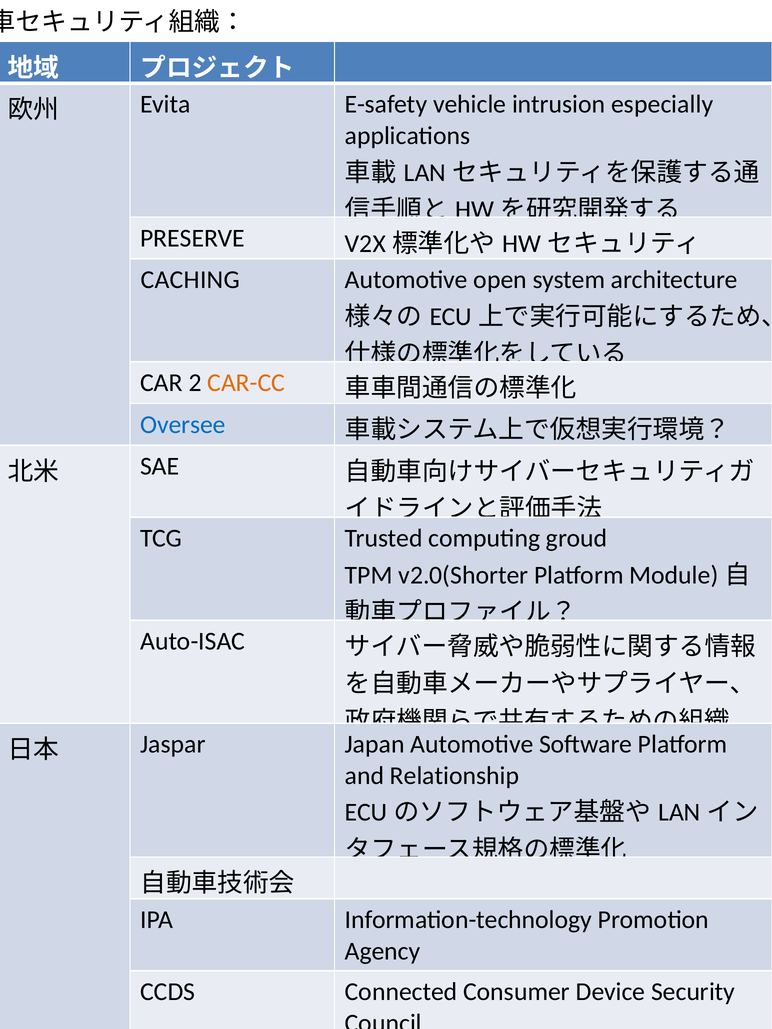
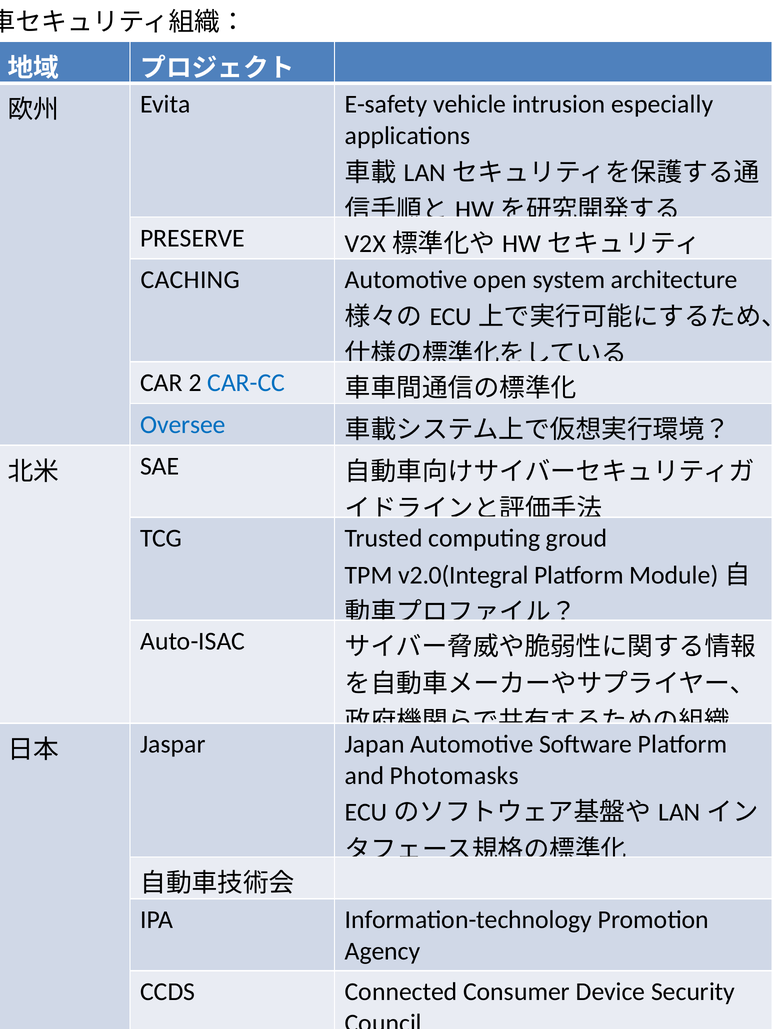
CAR-CC colour: orange -> blue (246, 383)
v2.0(Shorter: v2.0(Shorter -> v2.0(Integral (463, 575)
Relationship: Relationship -> Photomasks (454, 776)
